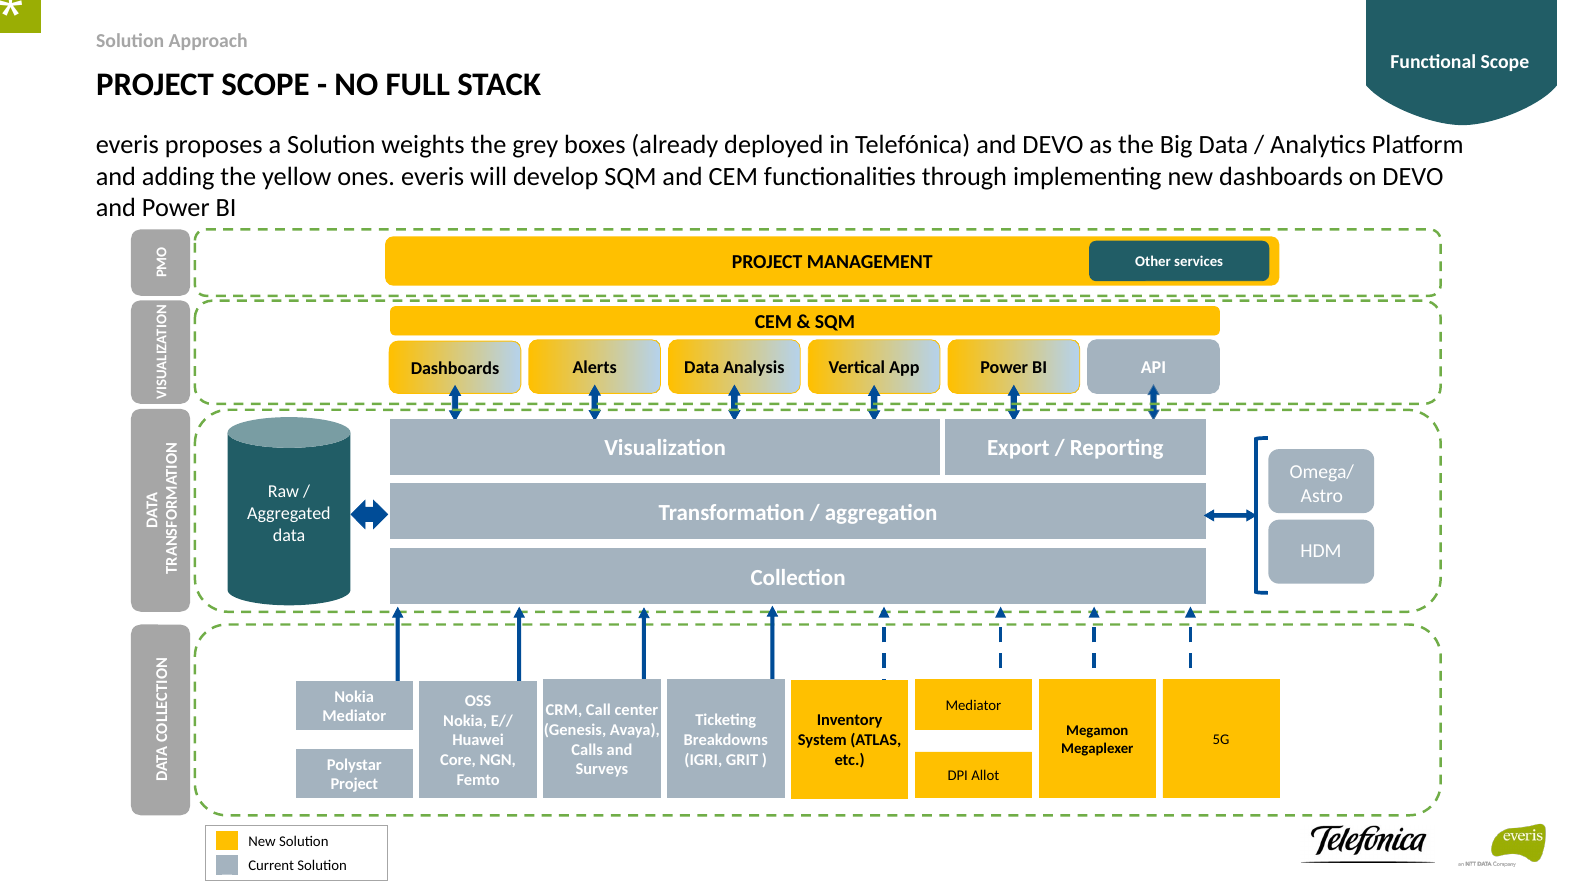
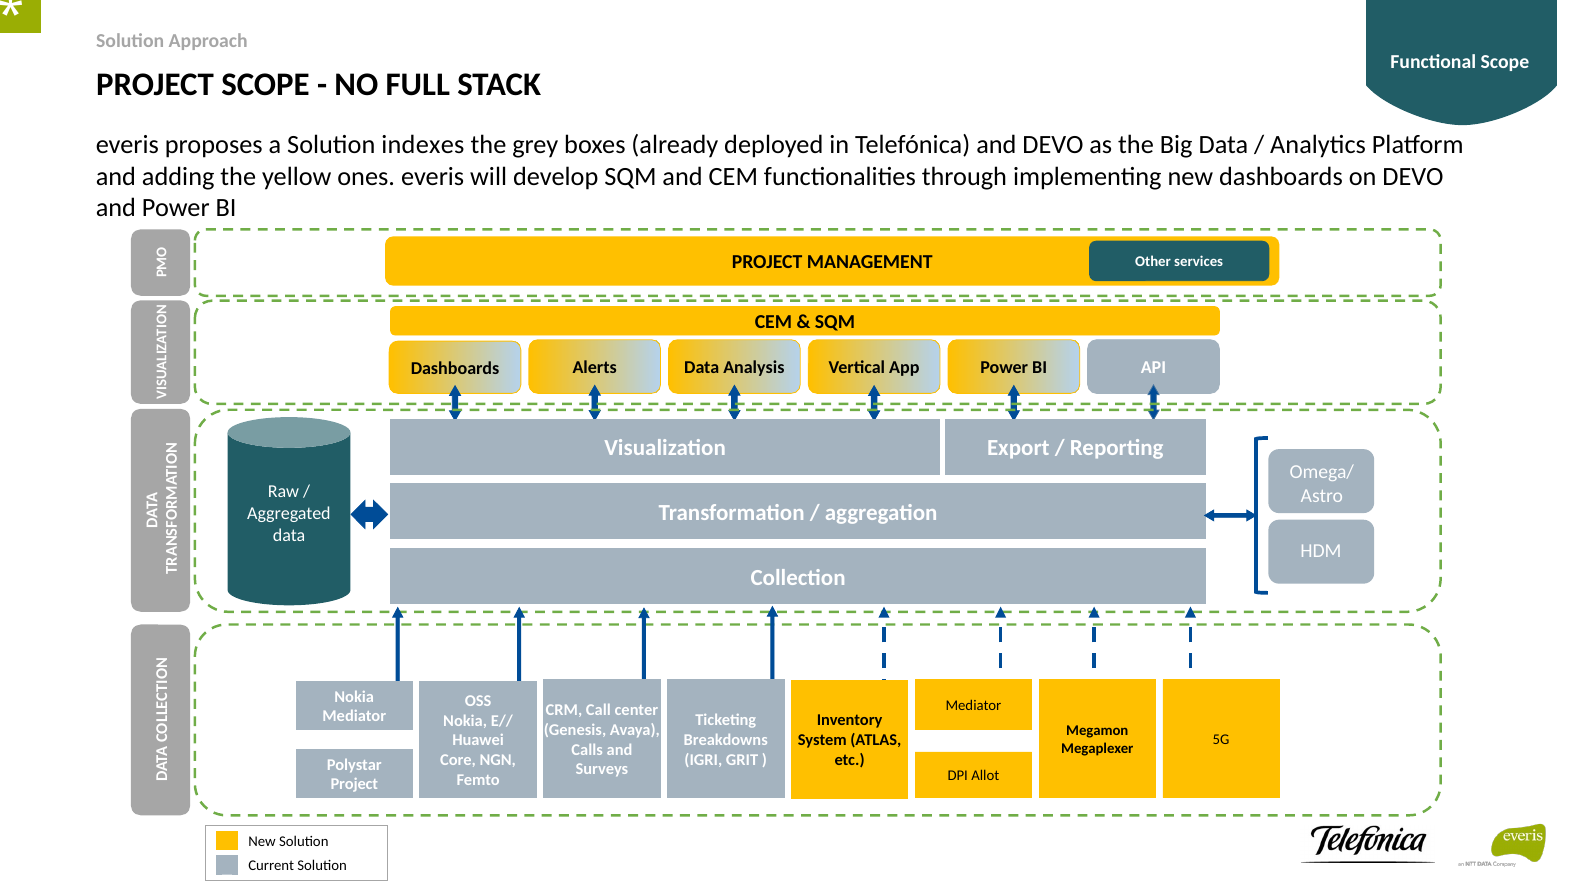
weights: weights -> indexes (423, 145)
